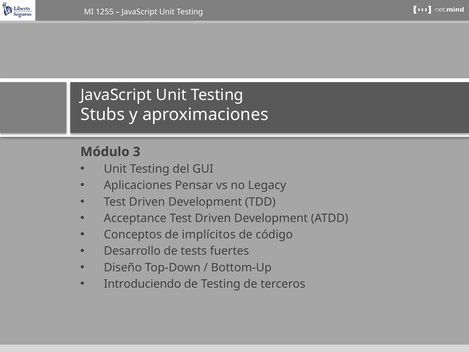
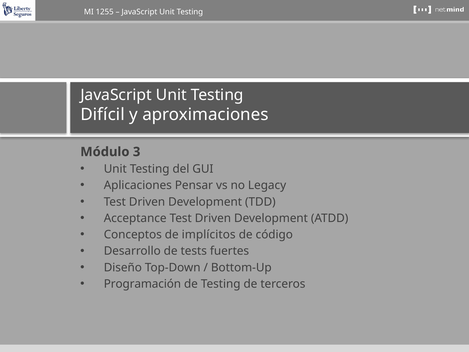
Stubs: Stubs -> Difícil (103, 115)
Introduciendo: Introduciendo -> Programación (142, 284)
